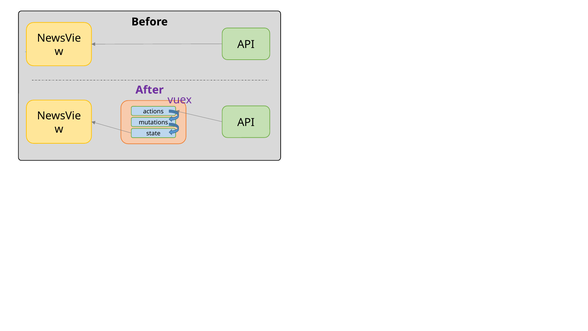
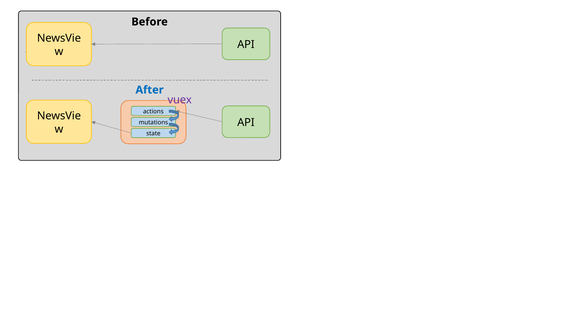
After colour: purple -> blue (150, 90)
